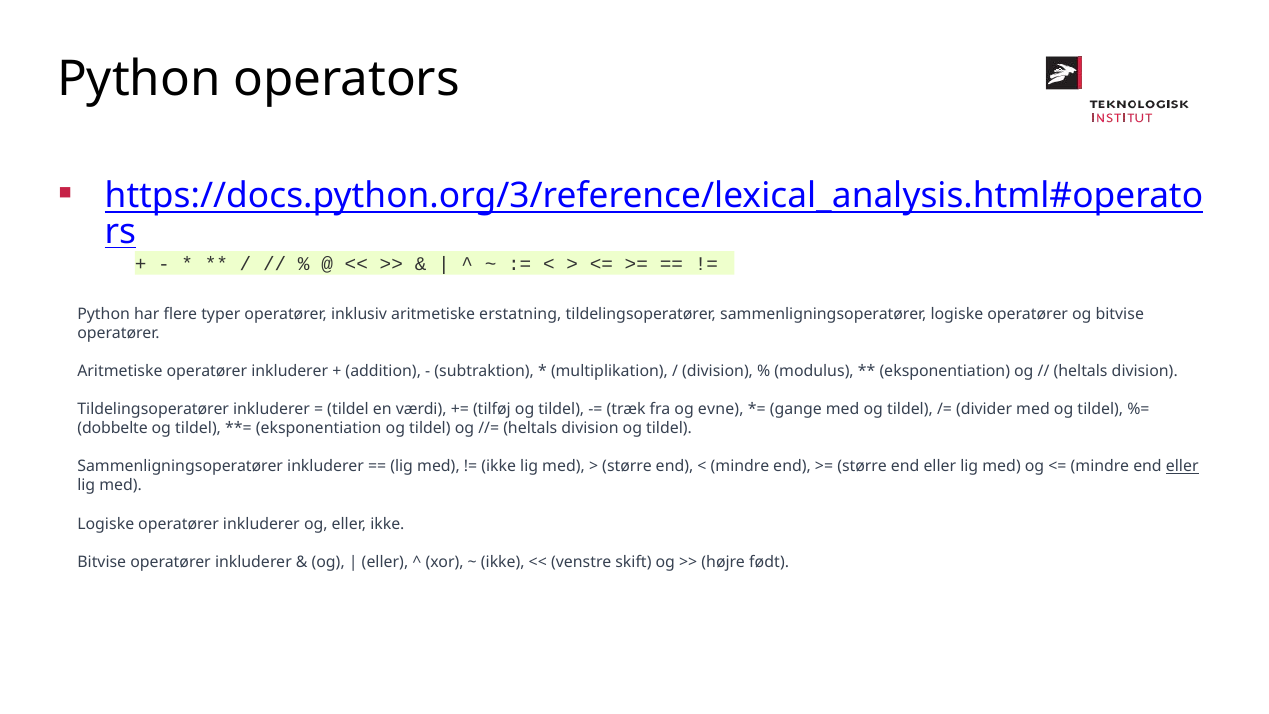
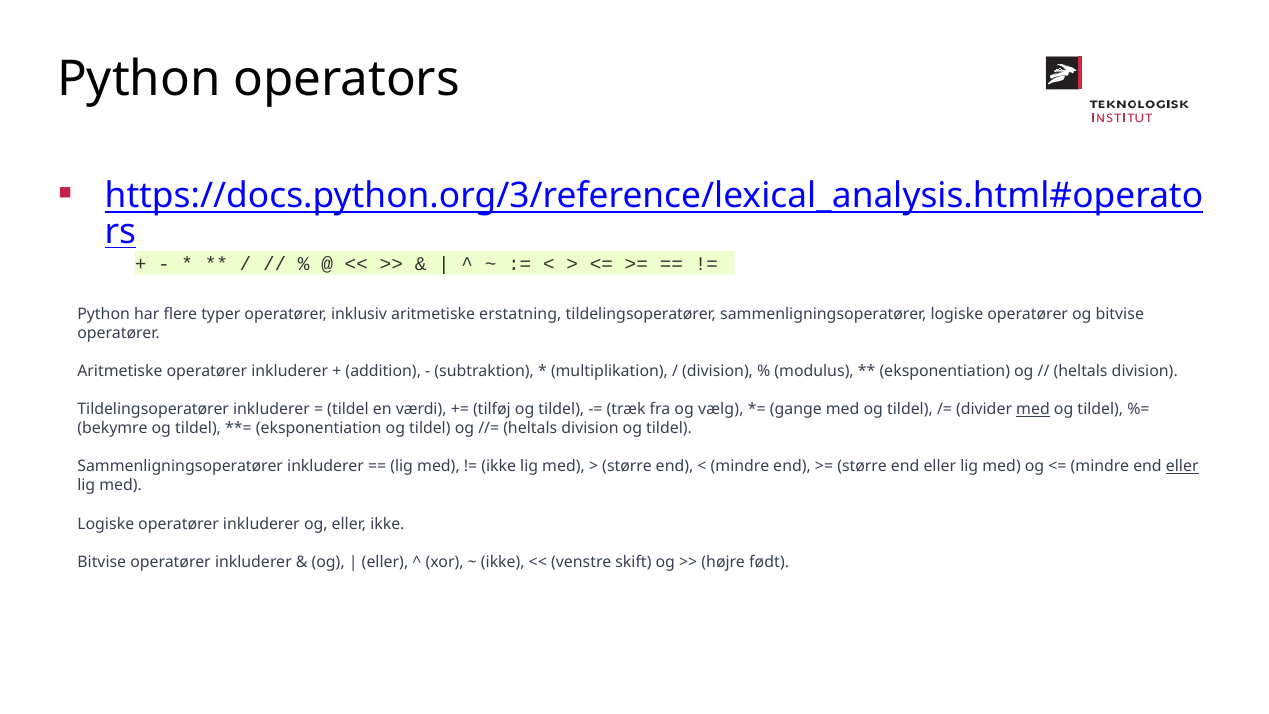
evne: evne -> vælg (721, 409)
med underline: none -> present (1033, 409)
dobbelte: dobbelte -> bekymre (113, 428)
